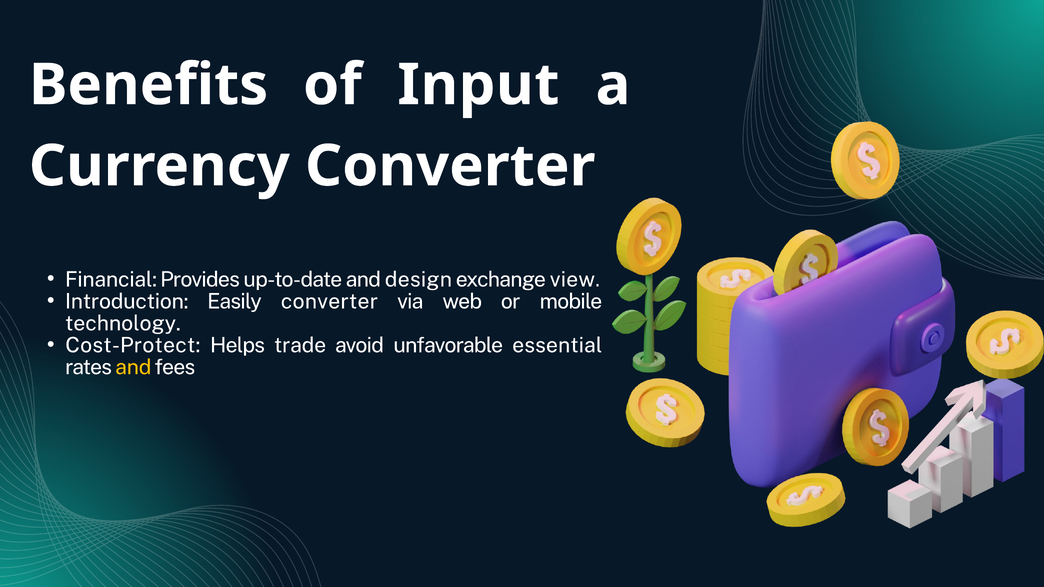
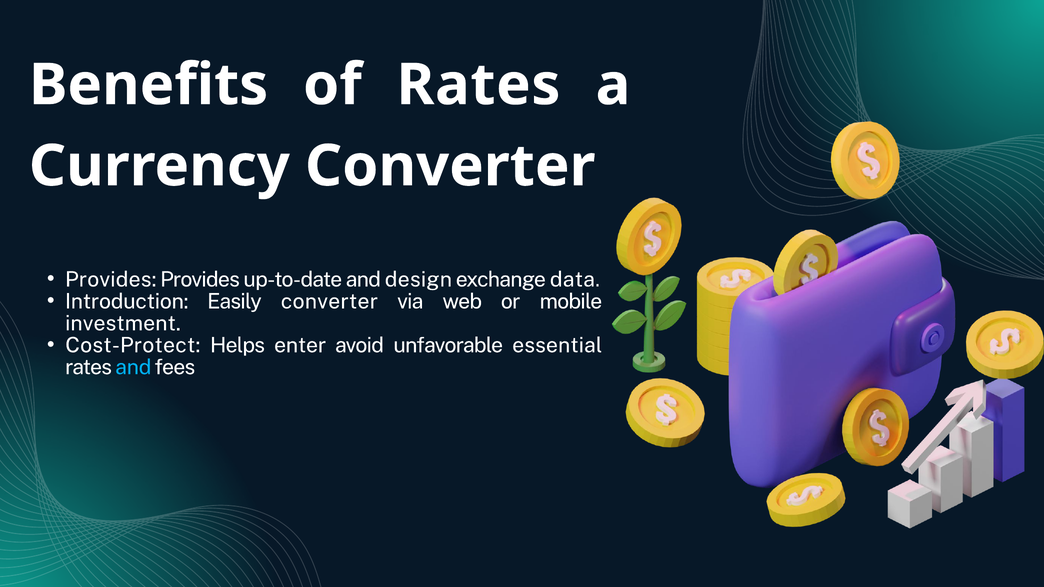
of Input: Input -> Rates (478, 85)
Financial: Financial -> Provides (111, 280)
view: view -> data (575, 280)
technology: technology -> investment (123, 323)
trade: trade -> enter (300, 345)
and colour: yellow -> light blue (133, 367)
